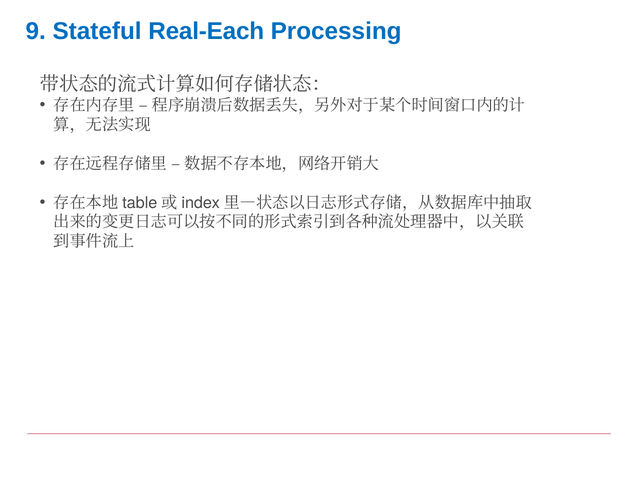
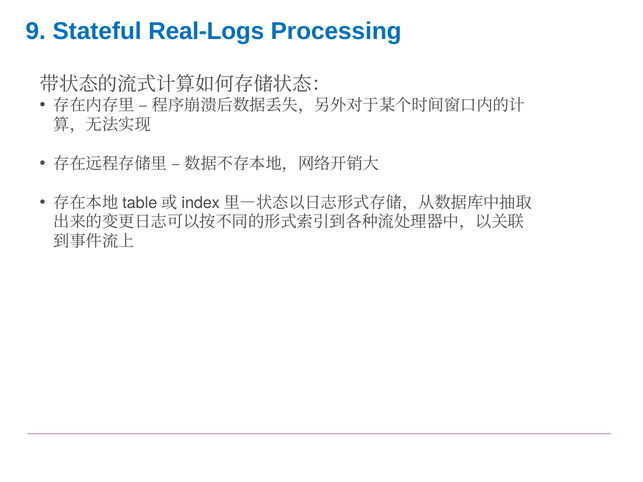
Real-Each: Real-Each -> Real-Logs (206, 31)
